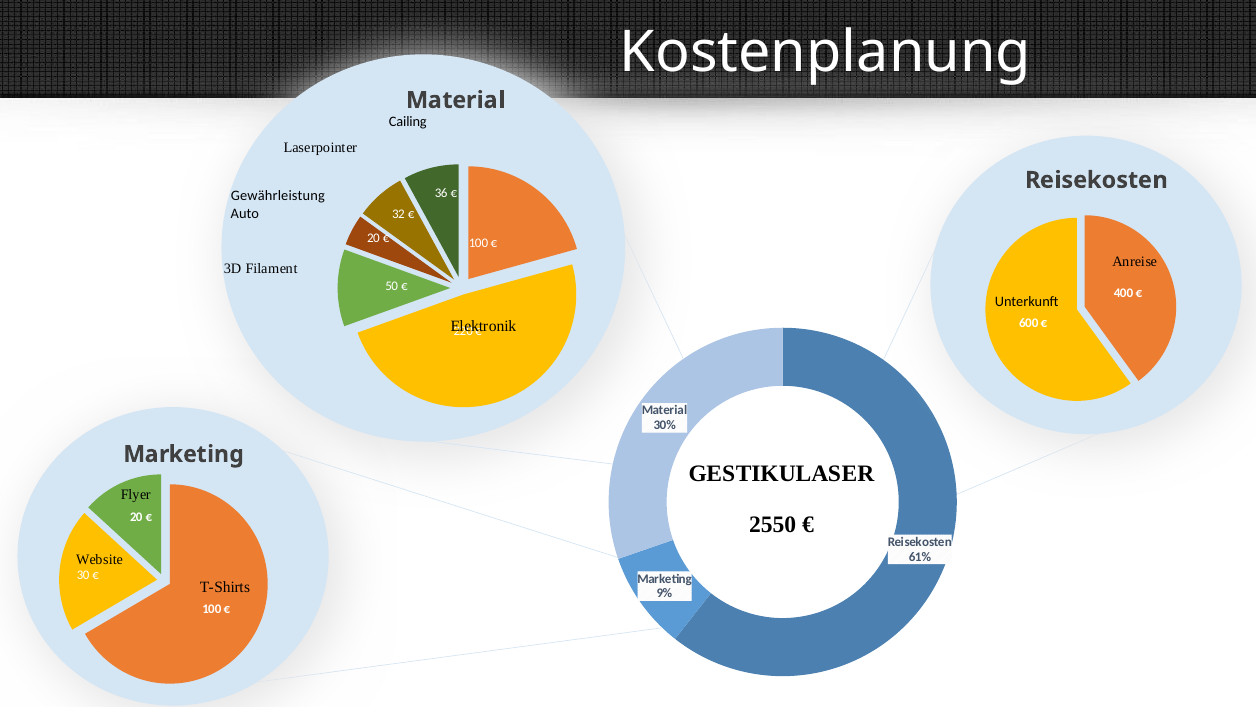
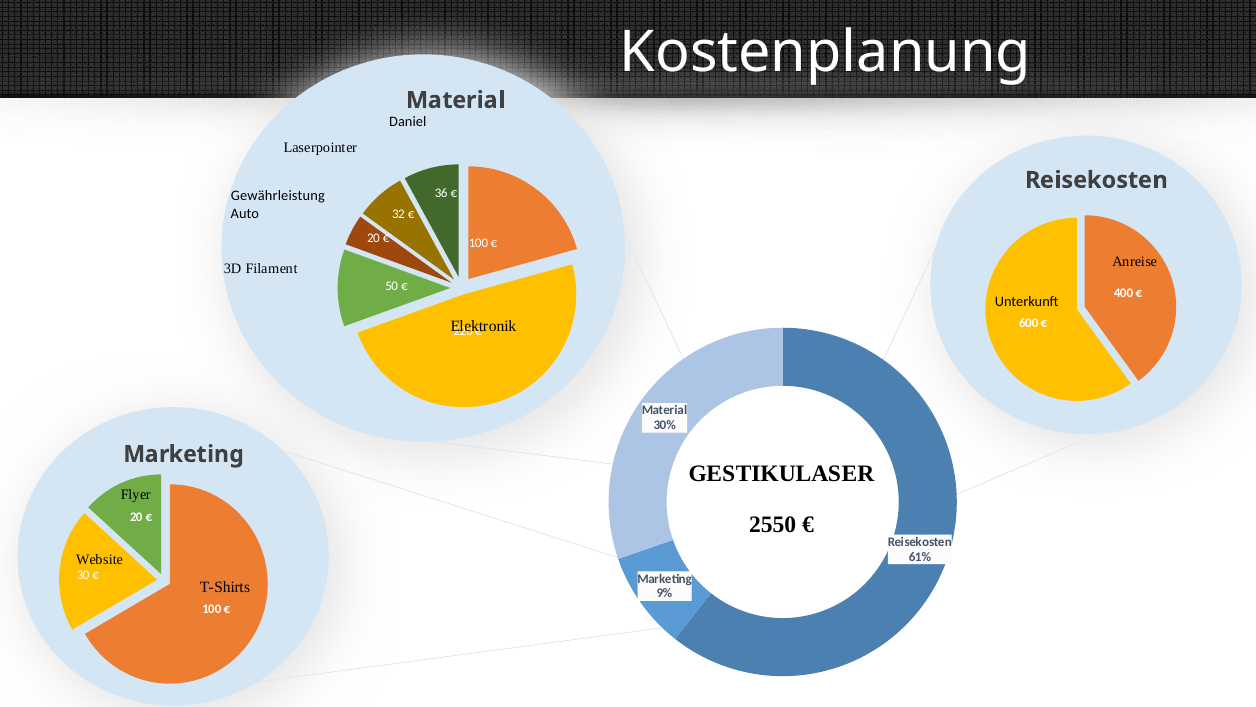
Cailing: Cailing -> Daniel (408, 122)
